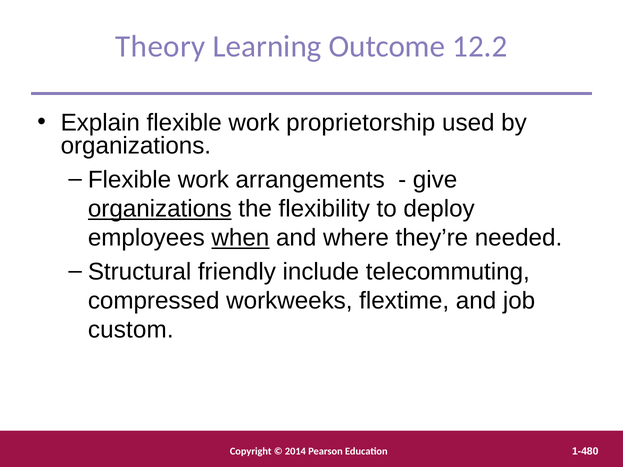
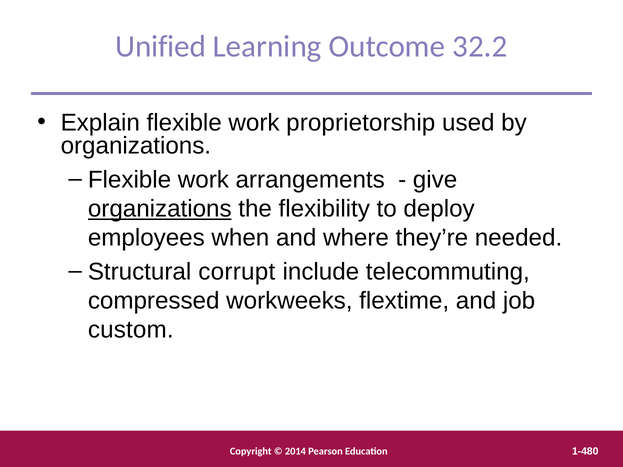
Theory: Theory -> Unified (161, 46)
12.2: 12.2 -> 32.2 (480, 46)
when underline: present -> none (240, 238)
friendly: friendly -> corrupt (237, 272)
